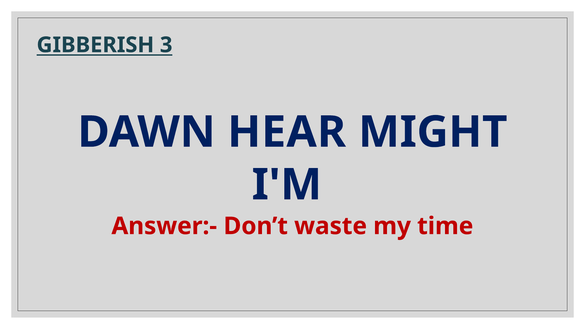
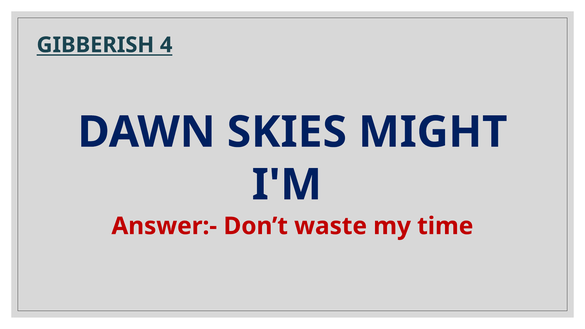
3: 3 -> 4 (166, 45)
HEAR: HEAR -> SKIES (287, 132)
